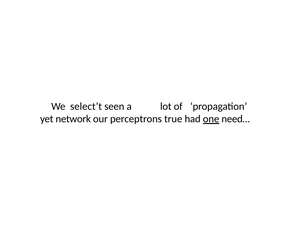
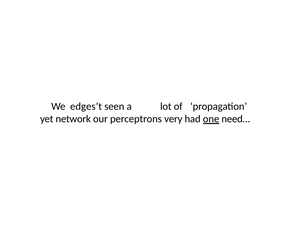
select’t: select’t -> edges’t (86, 106)
true: true -> very (173, 119)
